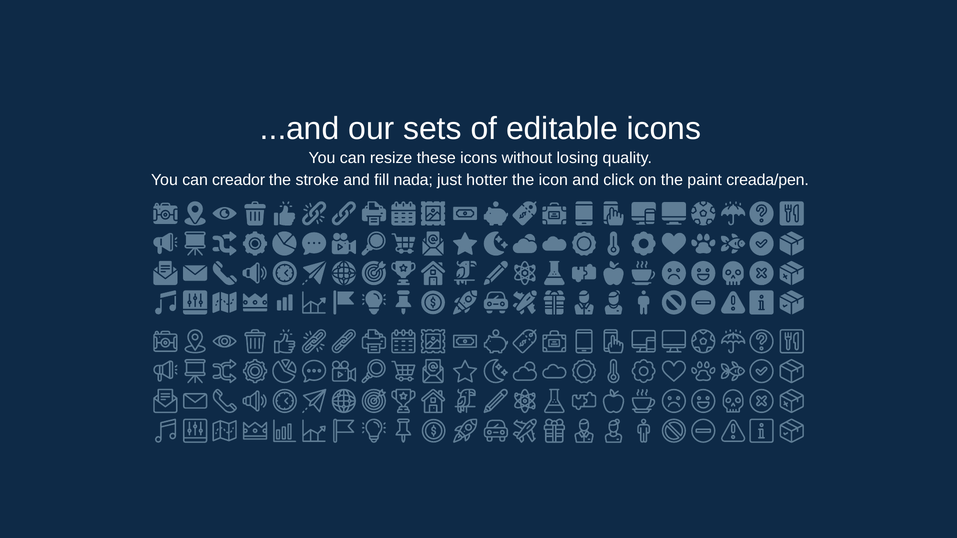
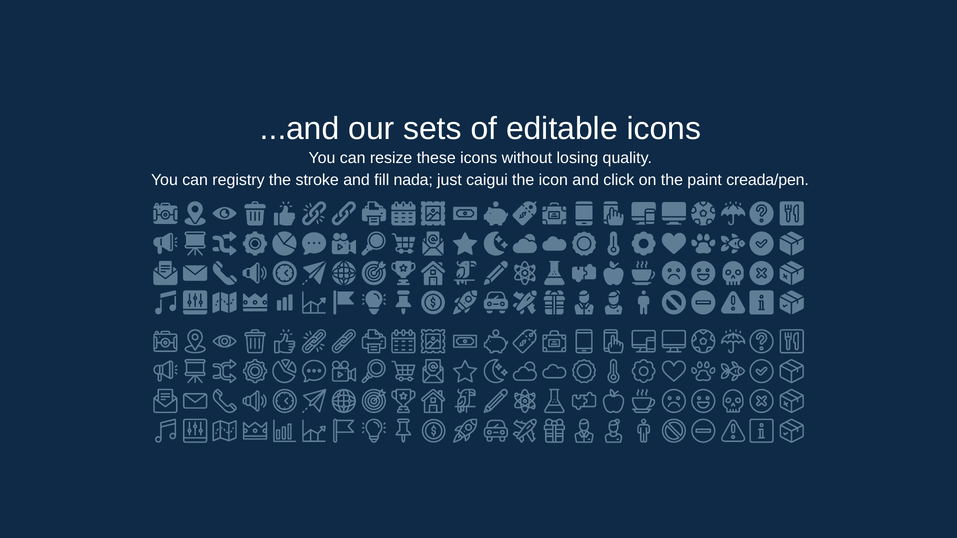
creador: creador -> registry (238, 180)
hotter: hotter -> caigui (487, 180)
